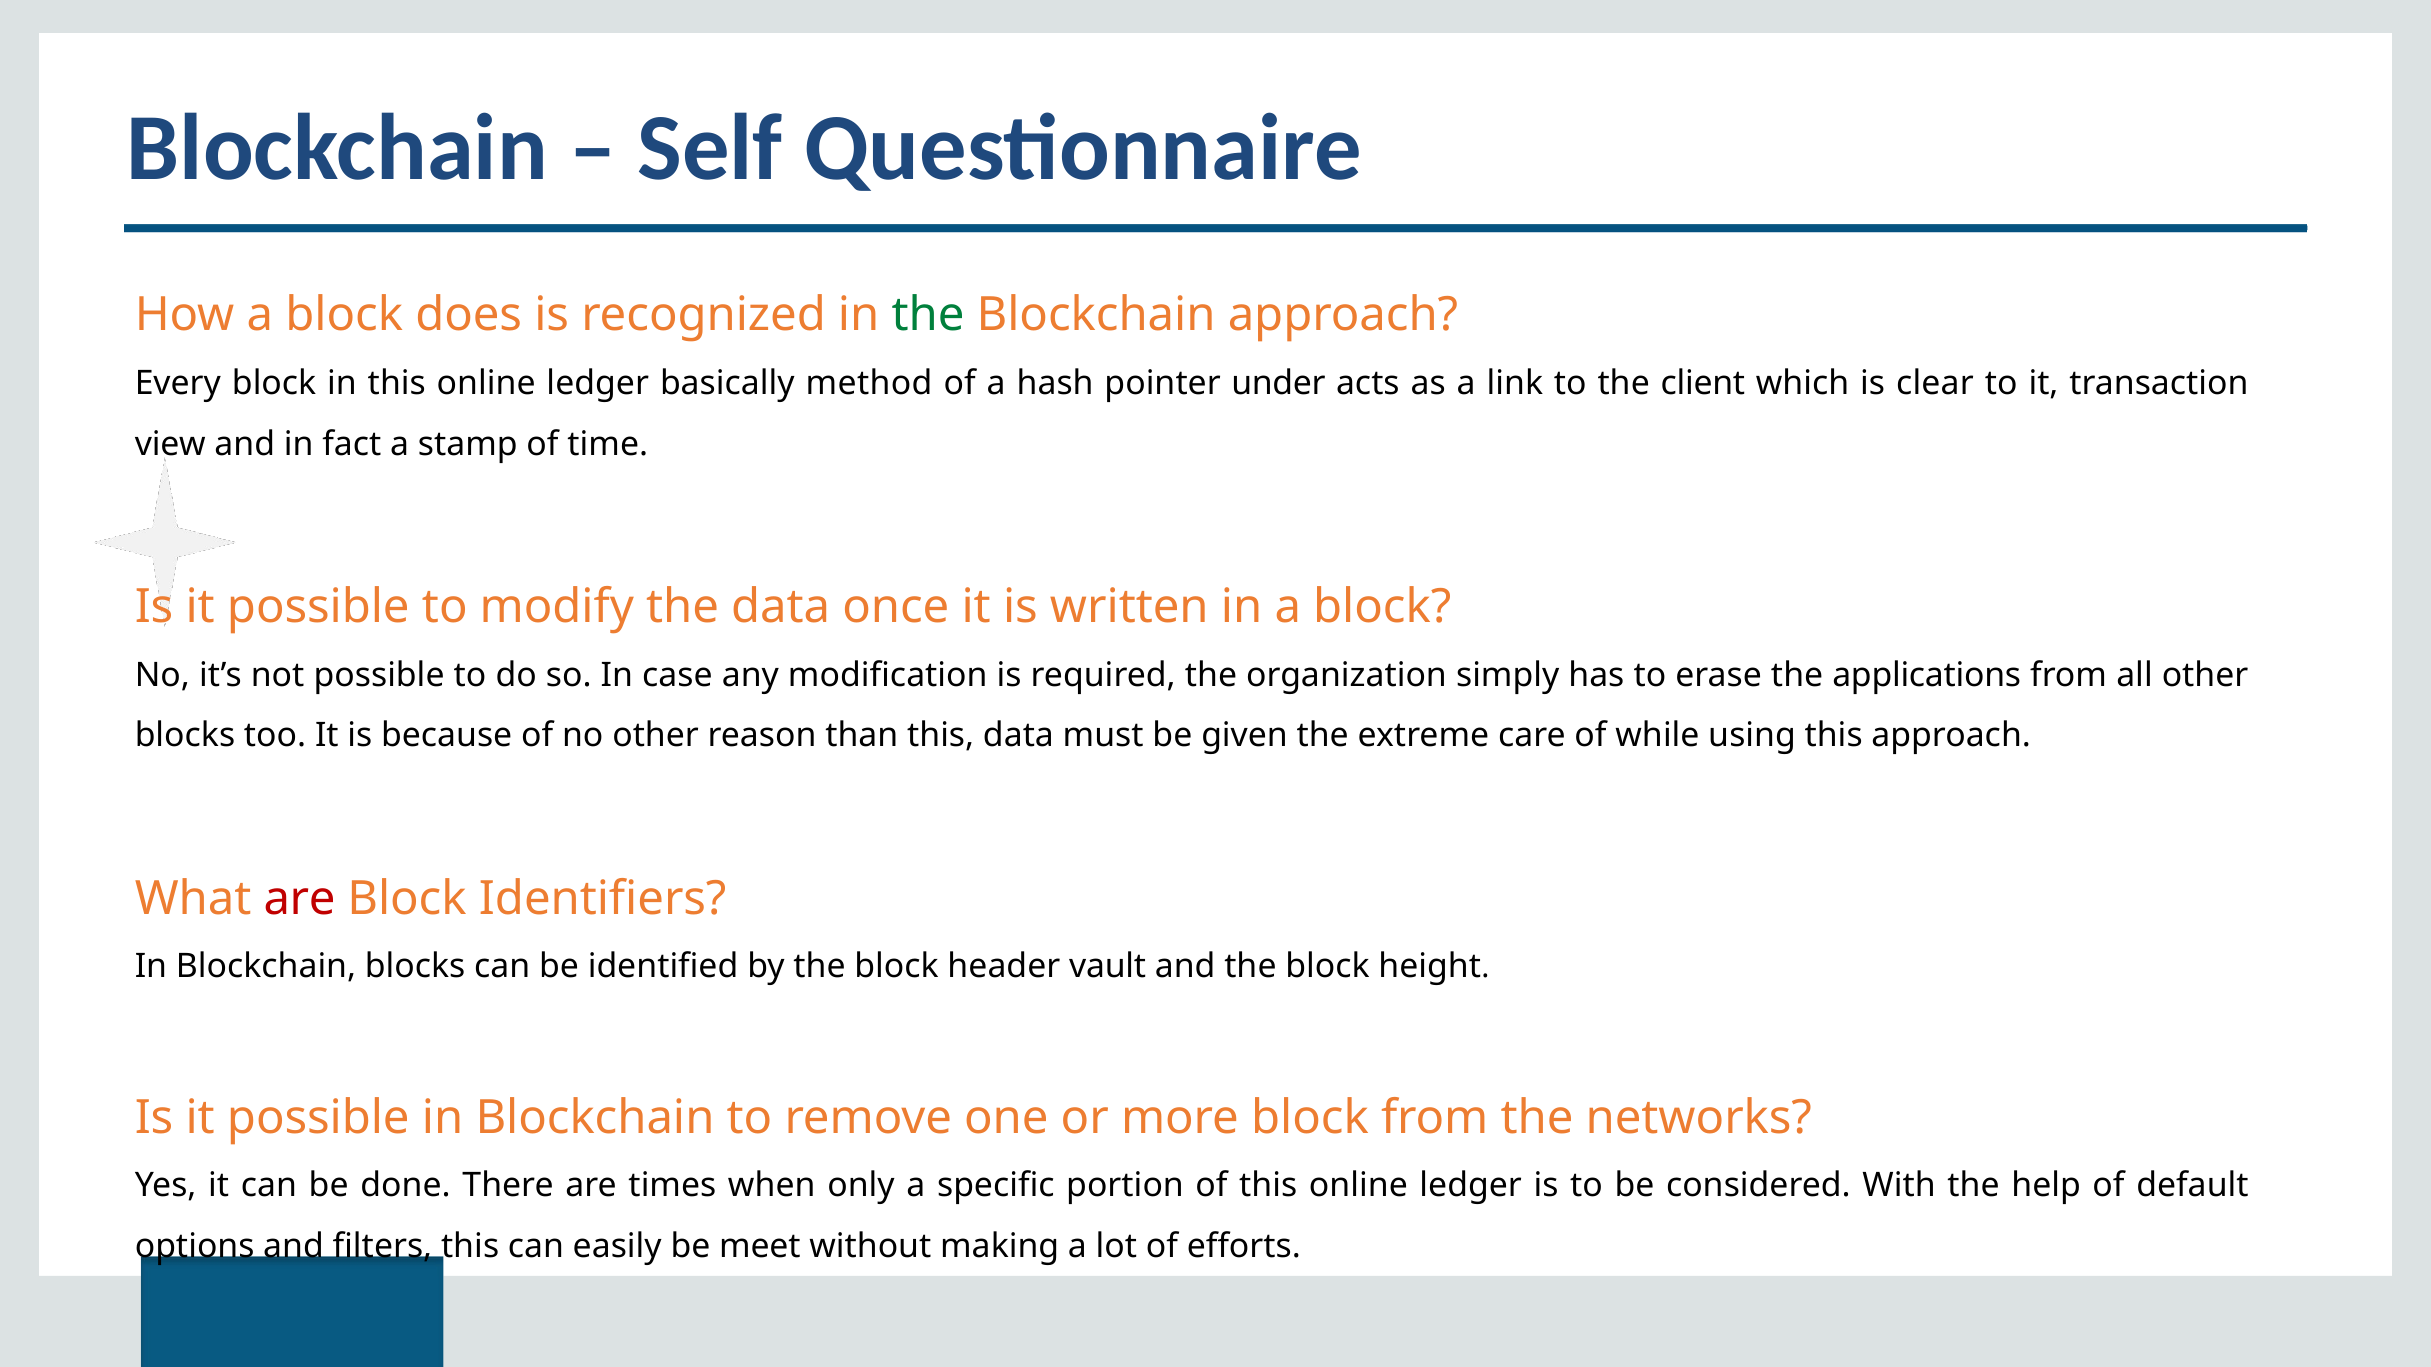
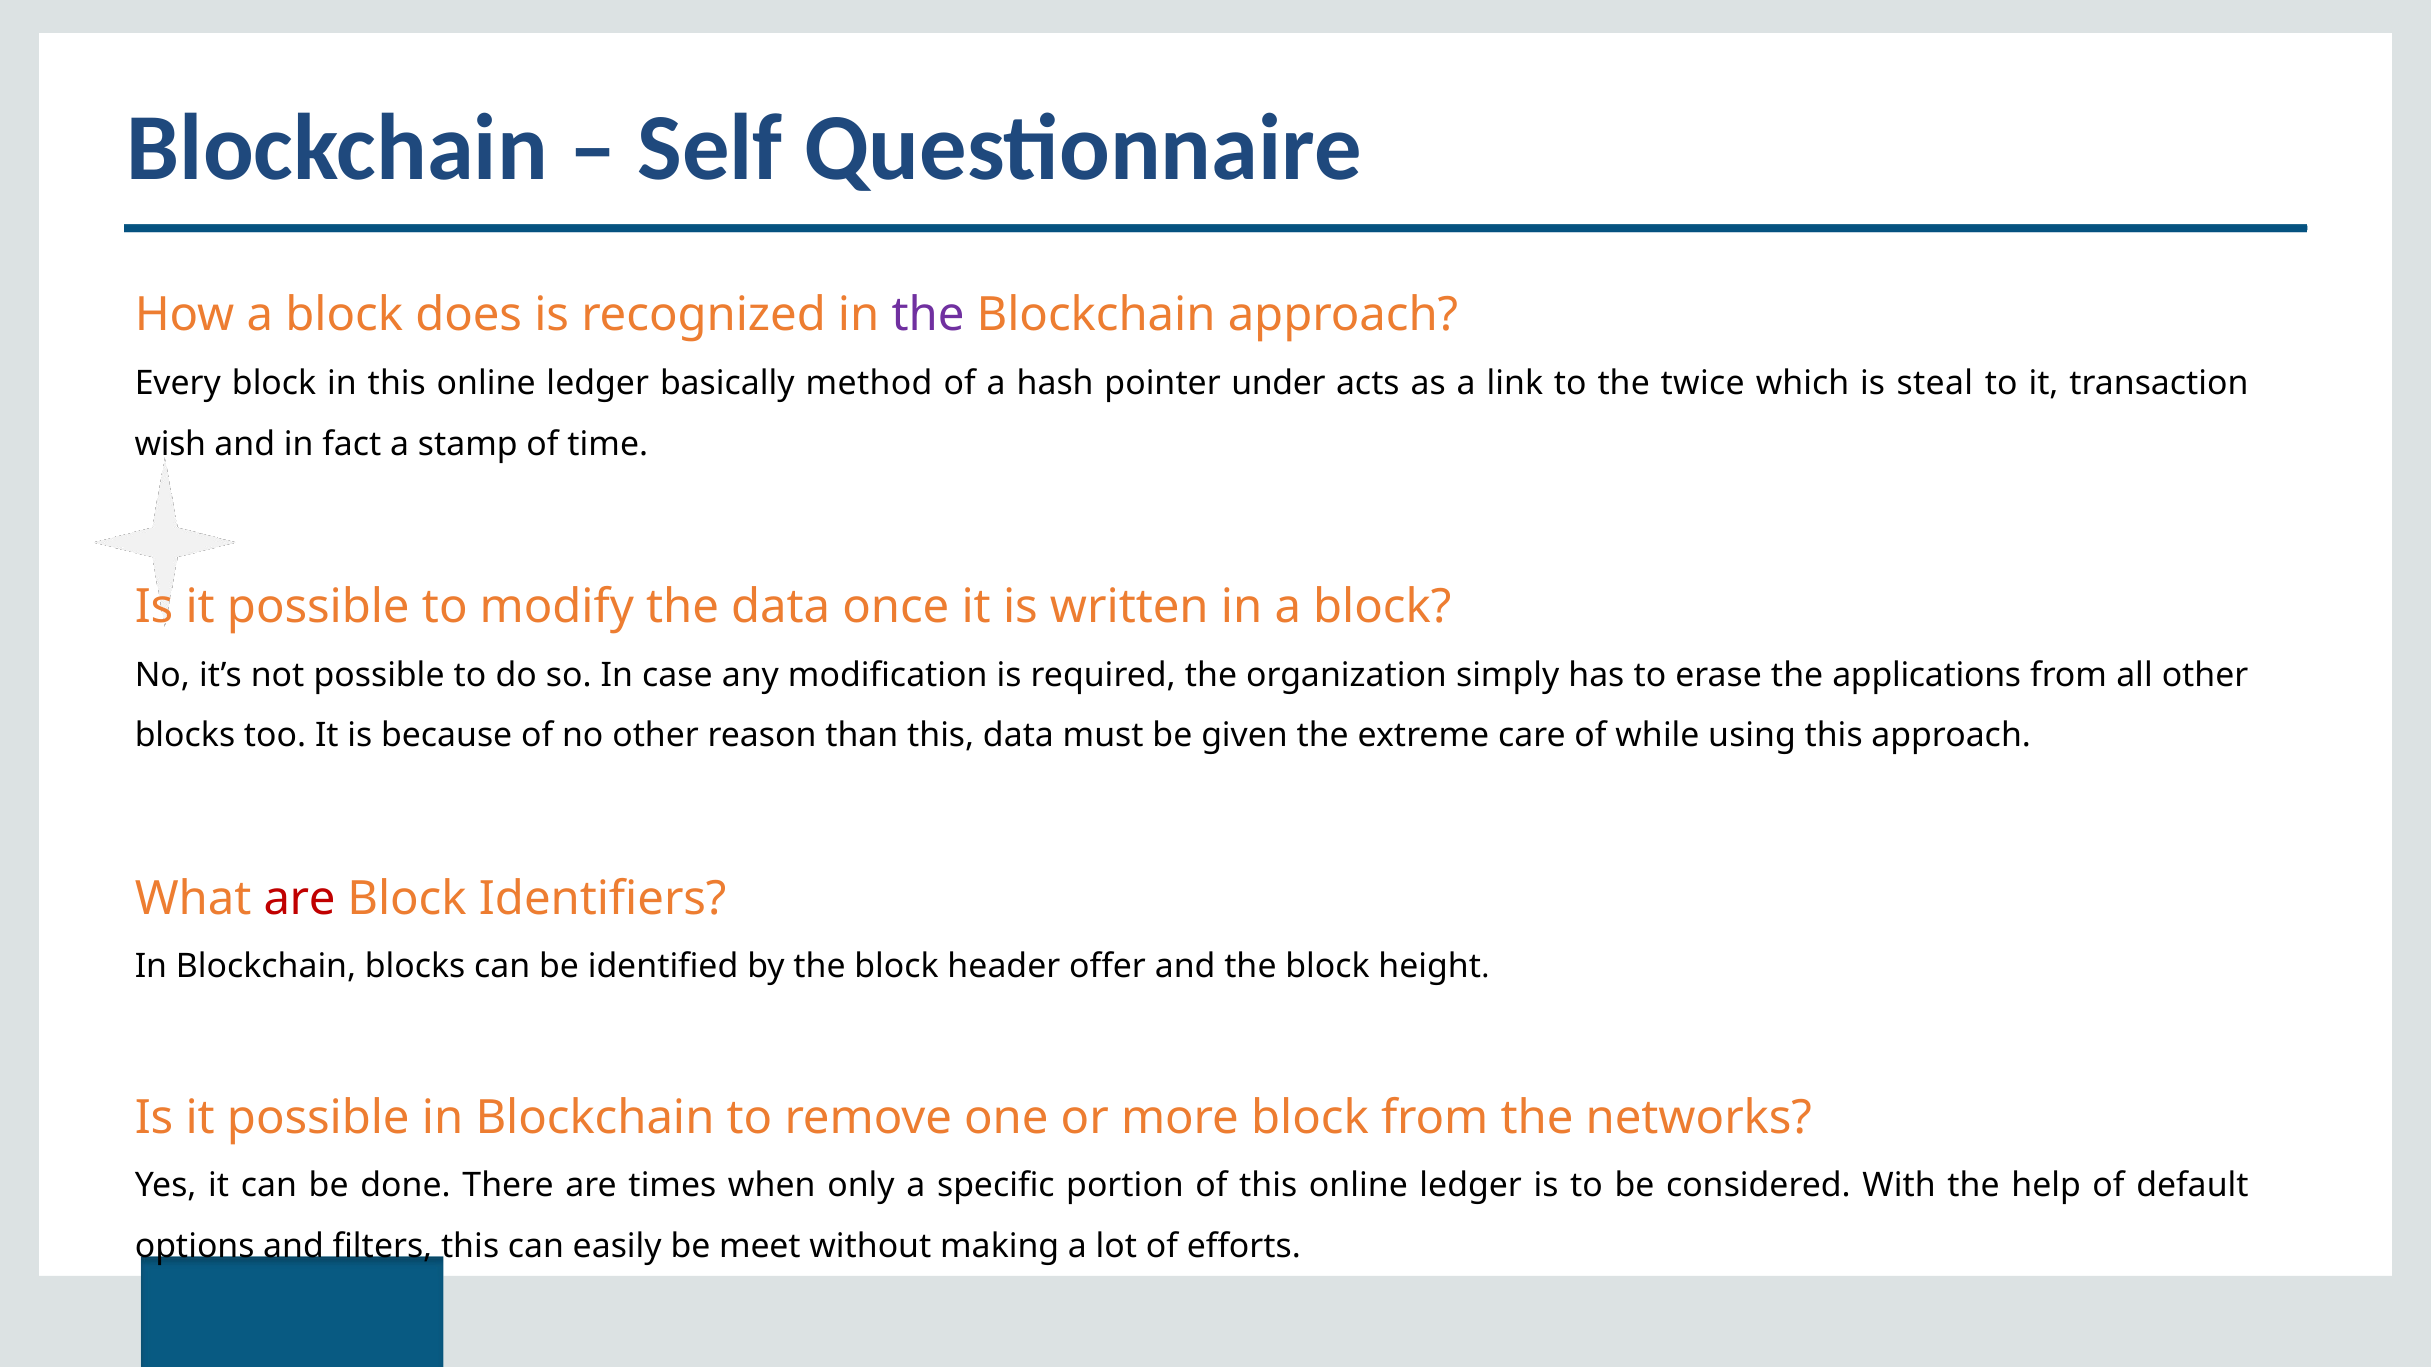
the colour: green -> purple (928, 316)
client: client -> twice (1703, 383)
clear: clear -> steal (1935, 383)
view: view -> wish (170, 444)
vault: vault -> offer (1108, 967)
